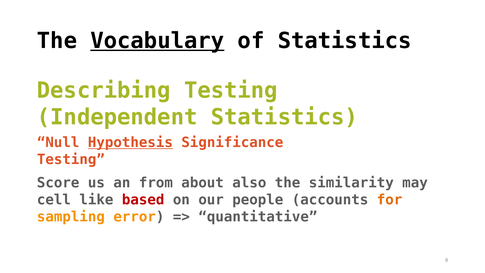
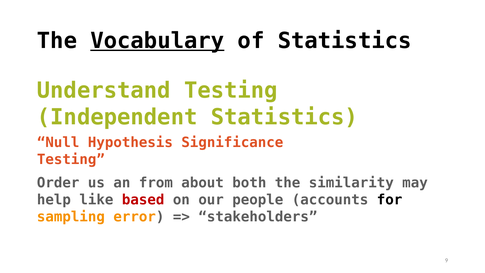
Describing: Describing -> Understand (104, 90)
Hypothesis underline: present -> none (130, 142)
Score: Score -> Order (58, 183)
also: also -> both (249, 183)
cell: cell -> help (54, 200)
for colour: orange -> black (390, 200)
quantitative: quantitative -> stakeholders (258, 217)
